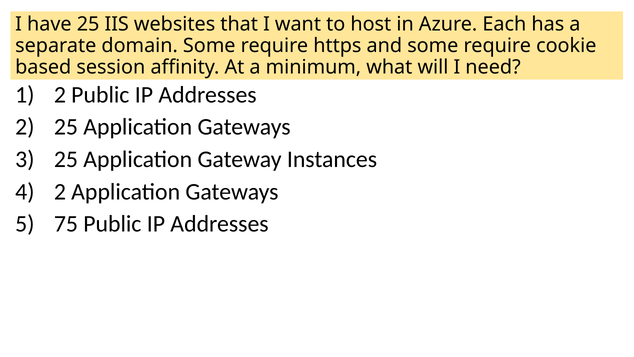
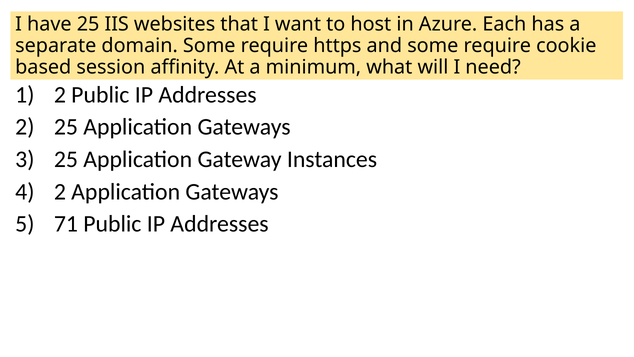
75: 75 -> 71 (66, 224)
